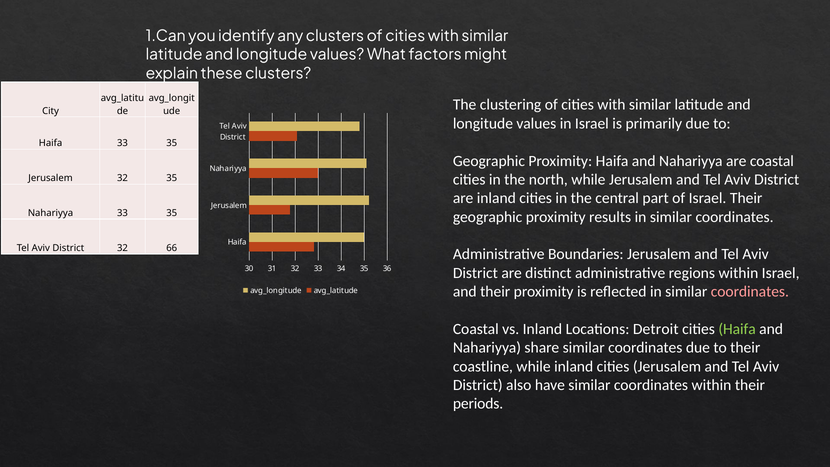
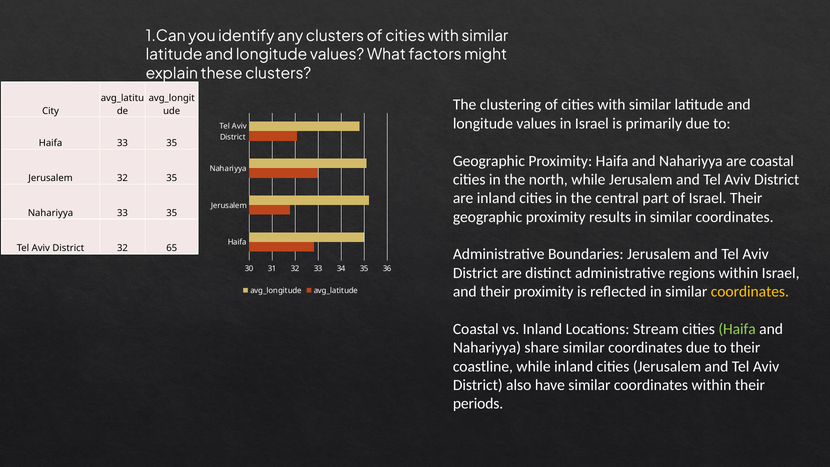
66: 66 -> 65 (172, 248)
coordinates colour: pink -> yellow (750, 292)
Detroit: Detroit -> Stream (656, 329)
